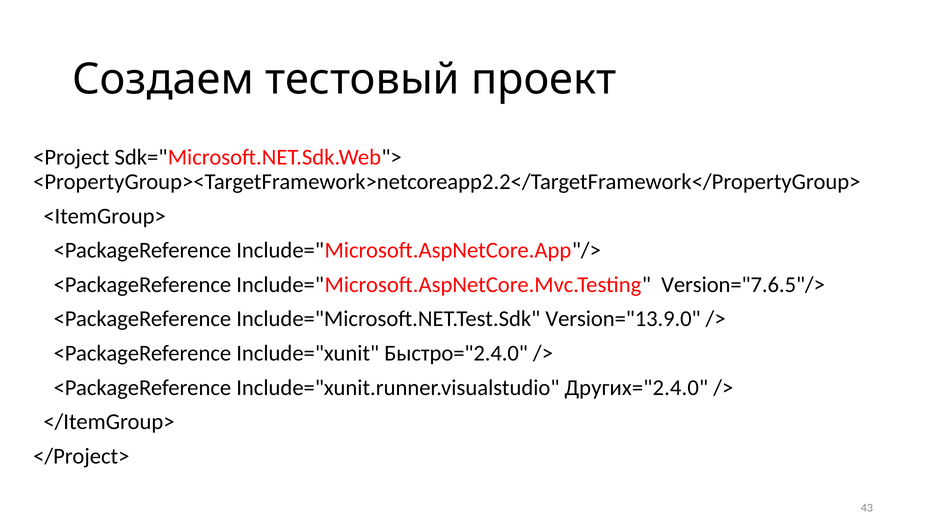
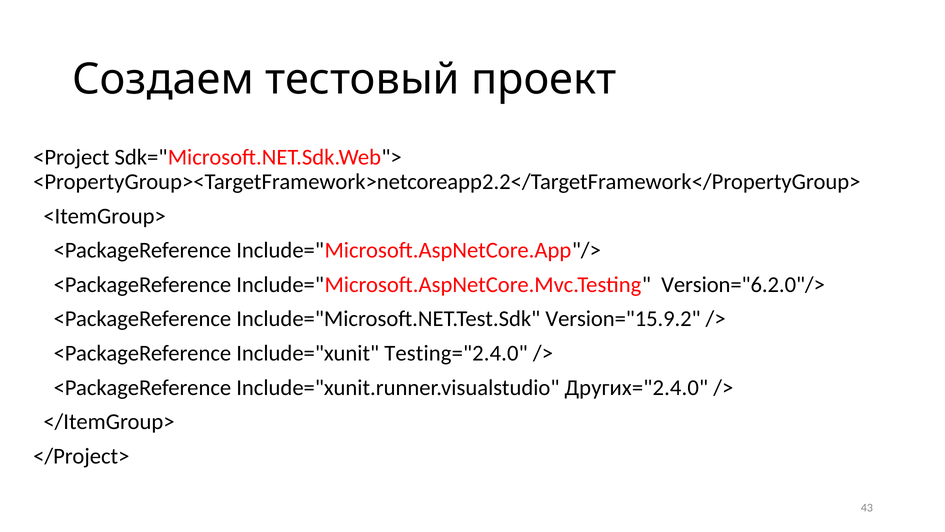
Version="7.6.5"/>: Version="7.6.5"/> -> Version="6.2.0"/> (743, 284)
Version="13.9.0: Version="13.9.0 -> Version="15.9.2 (623, 319)
Быстро="2.4.0: Быстро="2.4.0 -> Testing="2.4.0 (456, 353)
